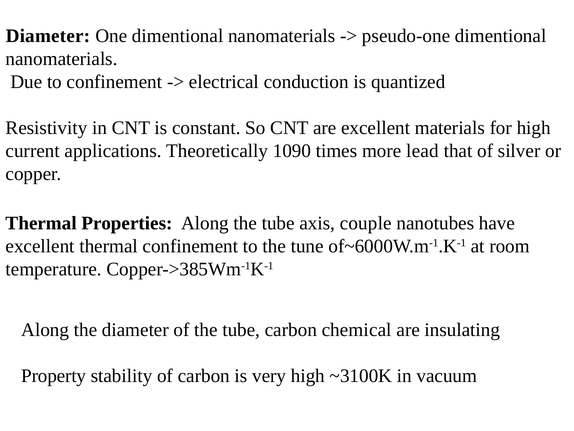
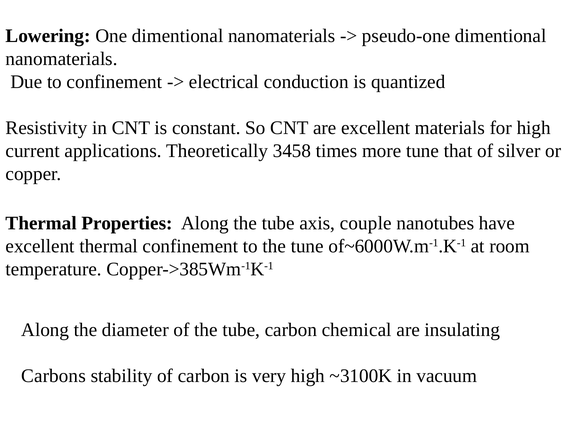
Diameter: Diameter -> Lowering (48, 36)
1090: 1090 -> 3458 (292, 151)
more lead: lead -> tune (423, 151)
Property: Property -> Carbons (54, 375)
